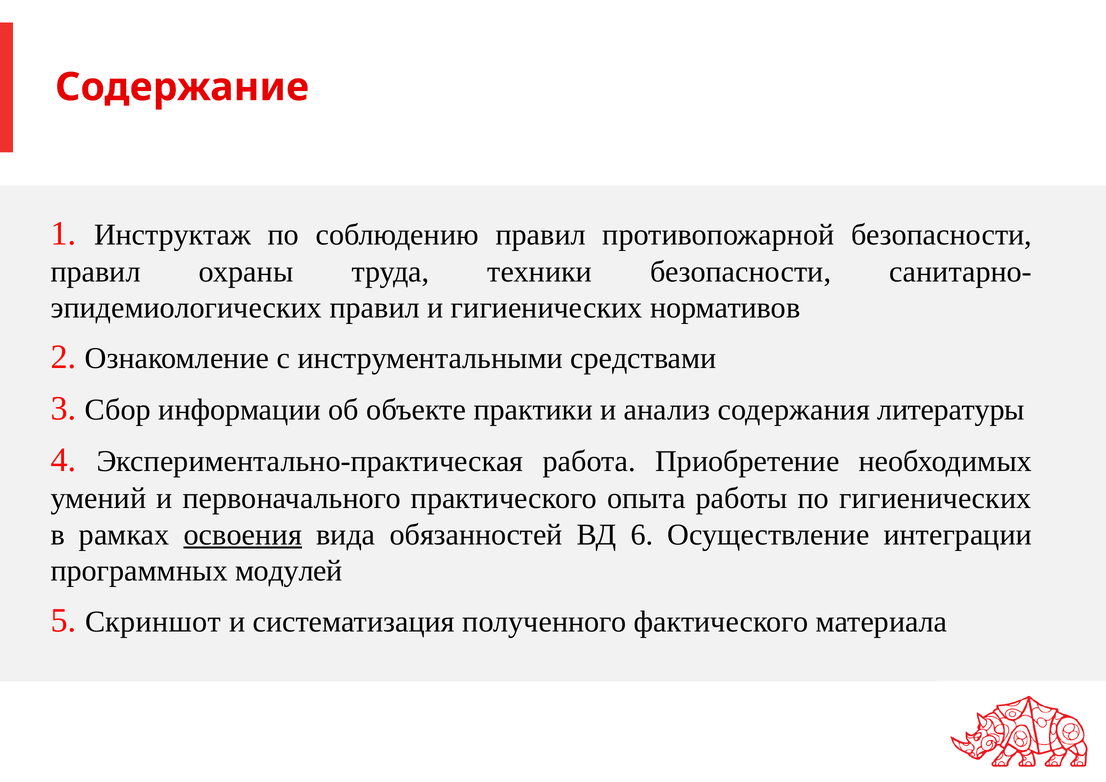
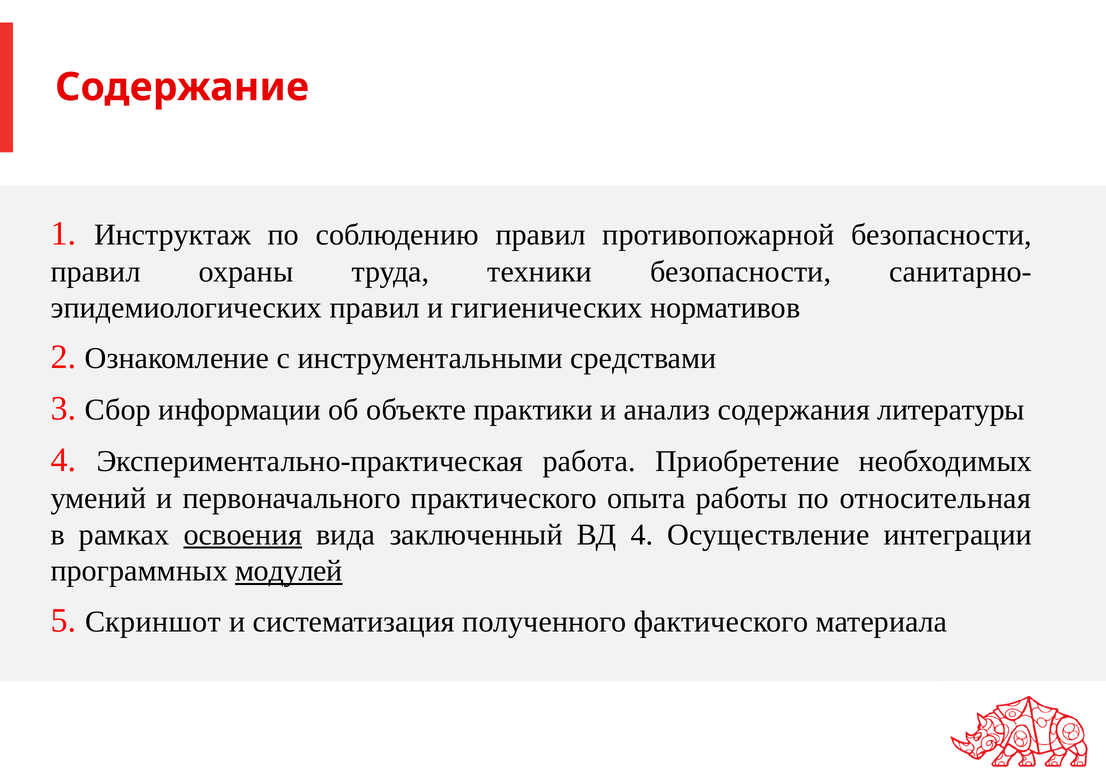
по гигиенических: гигиенических -> относительная (935, 498)
обязанностей: обязанностей -> заключенный (476, 535)
ВД 6: 6 -> 4 (642, 535)
модулей underline: none -> present (289, 571)
